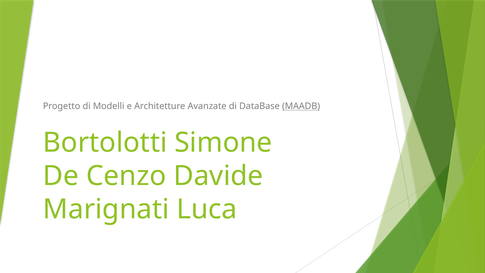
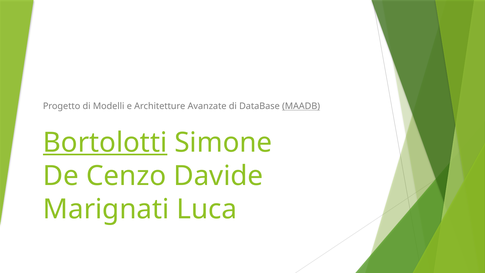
Bortolotti underline: none -> present (105, 143)
